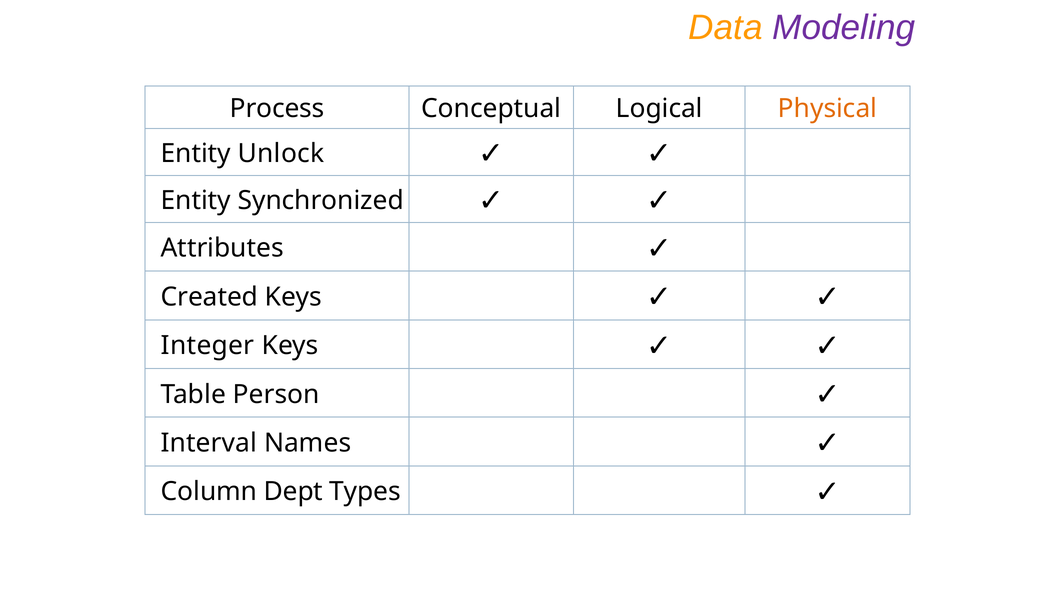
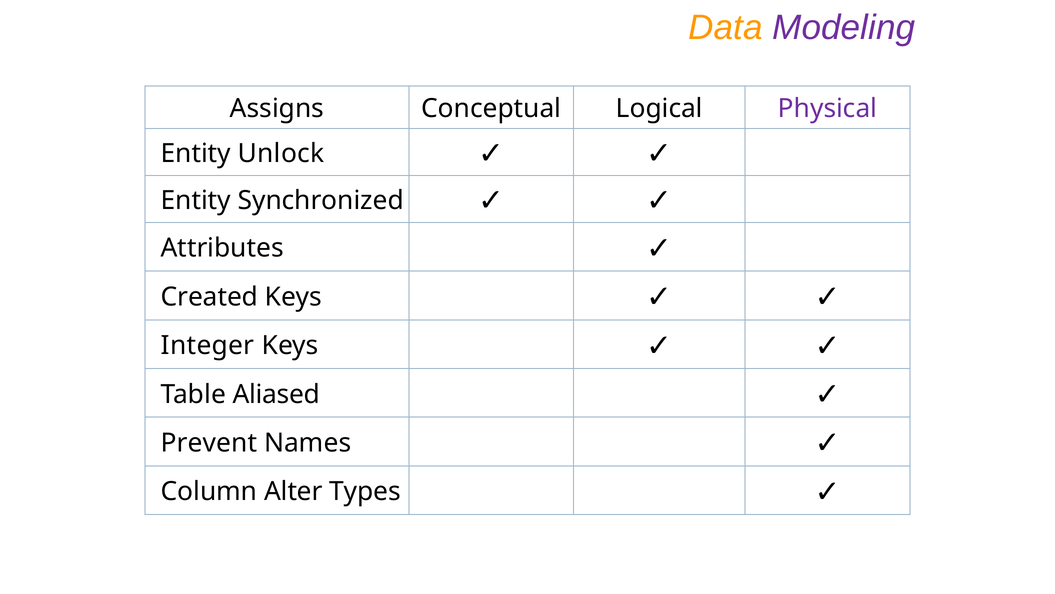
Process: Process -> Assigns (277, 109)
Physical colour: orange -> purple (828, 109)
Person: Person -> Aliased (276, 394)
Interval: Interval -> Prevent (209, 443)
Dept: Dept -> Alter (293, 491)
